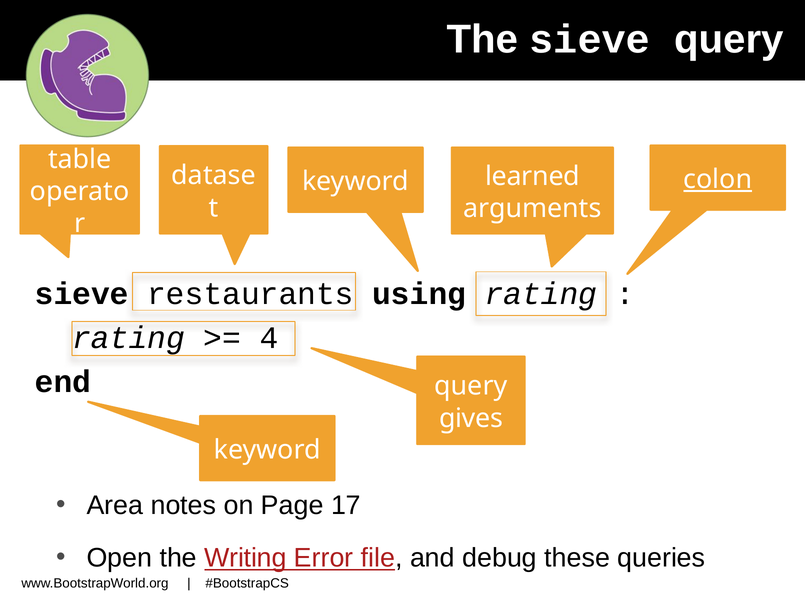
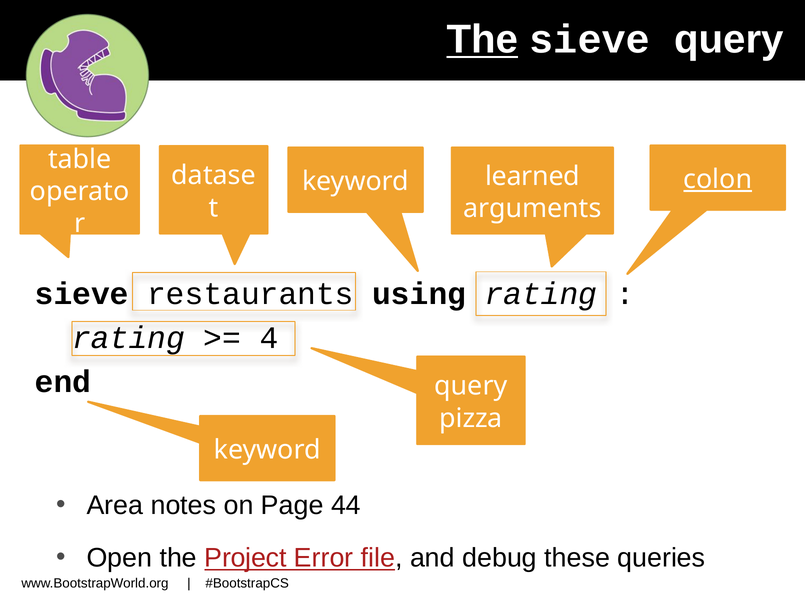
The underline: none -> present (482, 40)
gives: gives -> pizza (471, 418)
17: 17 -> 44 (346, 505)
Writing: Writing -> Project (245, 558)
